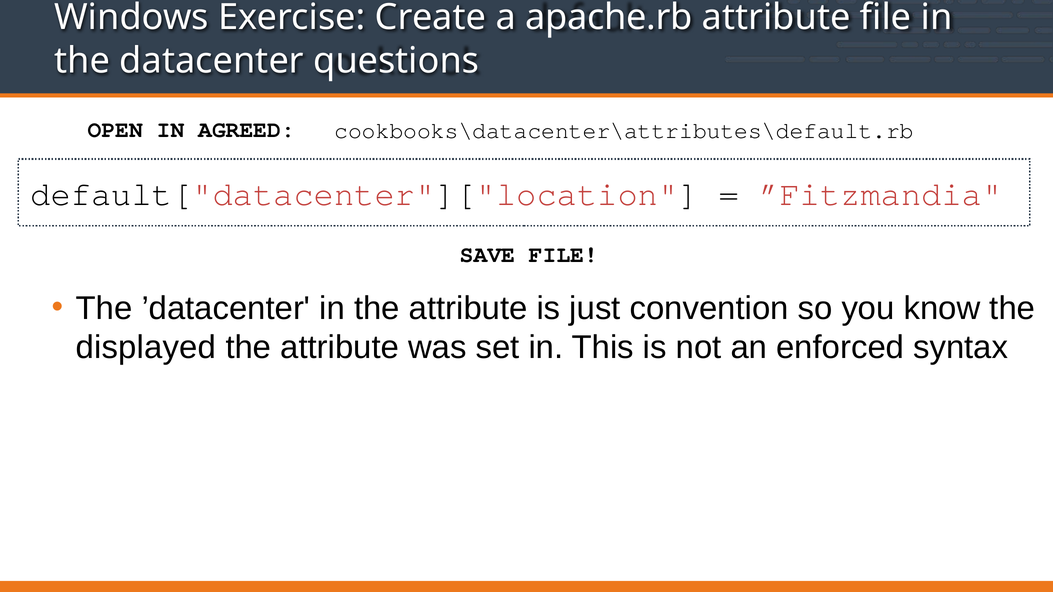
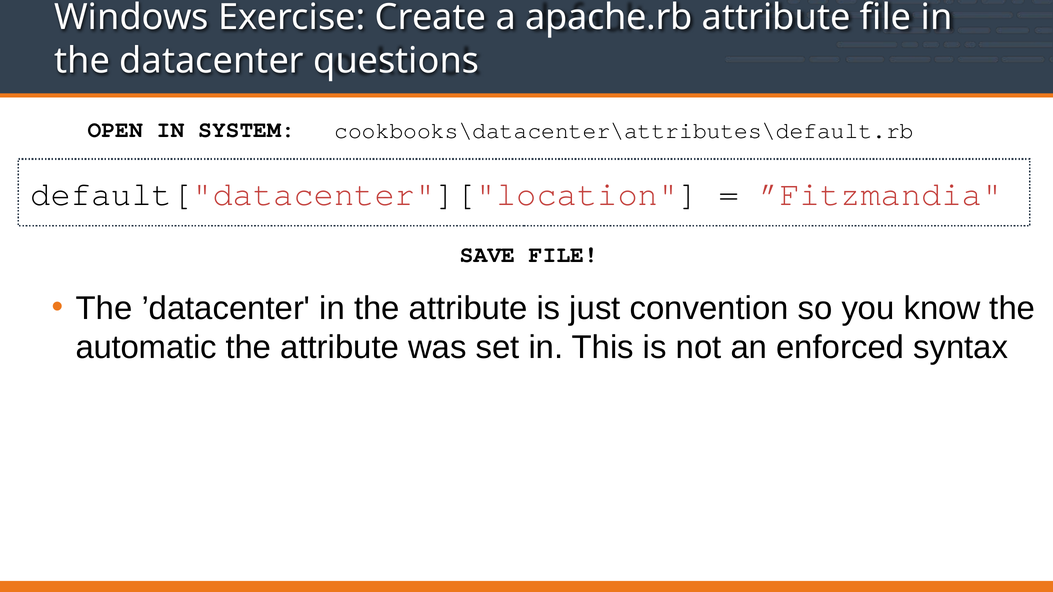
AGREED: AGREED -> SYSTEM (247, 130)
displayed: displayed -> automatic (146, 348)
